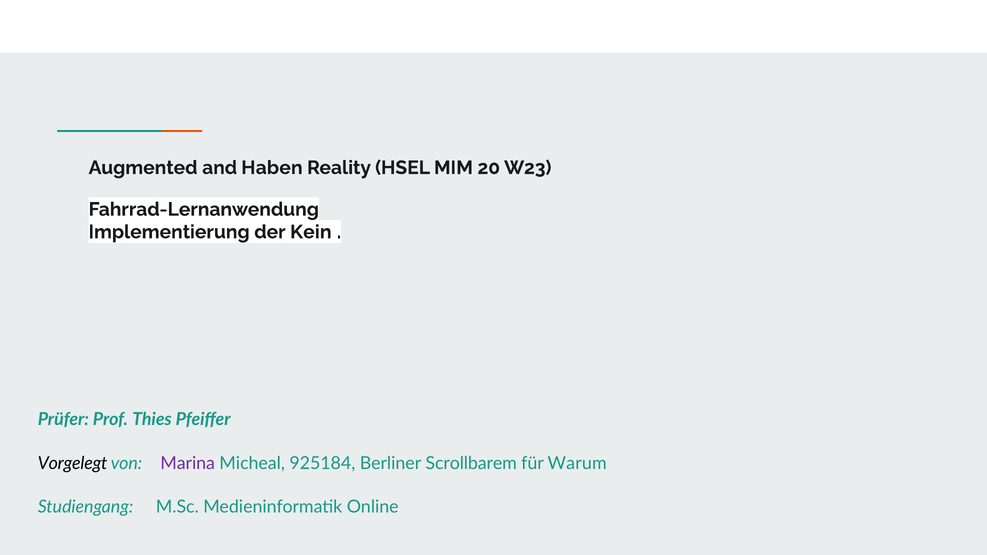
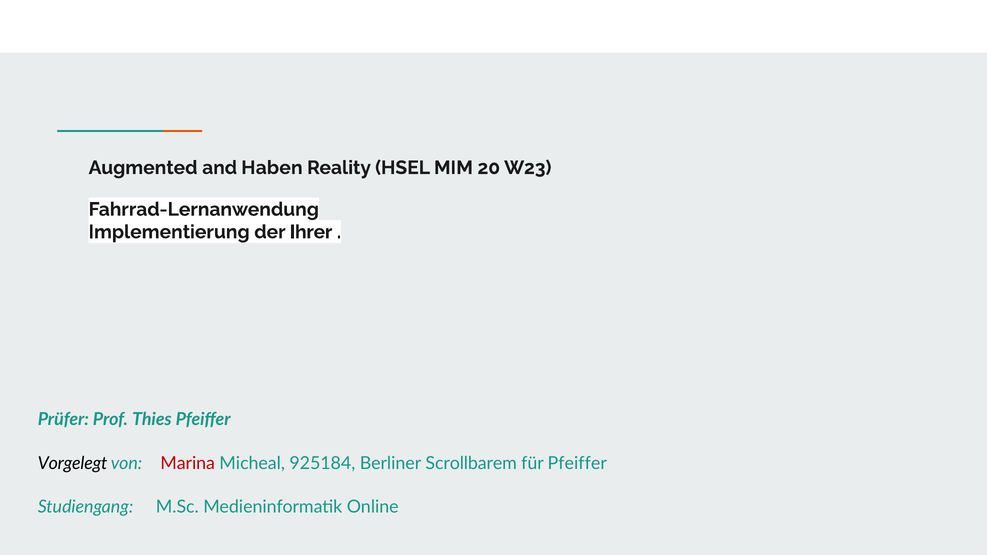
Kein: Kein -> Ihrer (311, 232)
Marina colour: purple -> red (188, 463)
für Warum: Warum -> Pfeiffer (577, 463)
